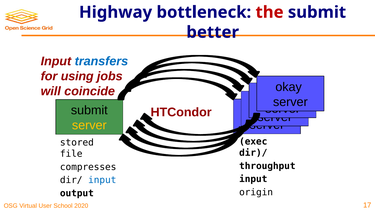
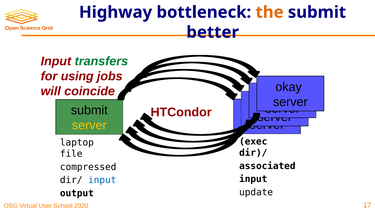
the colour: red -> orange (270, 12)
transfers colour: blue -> green (101, 61)
stored: stored -> laptop (77, 143)
throughput: throughput -> associated (267, 166)
compresses: compresses -> compressed (88, 167)
origin: origin -> update (256, 192)
